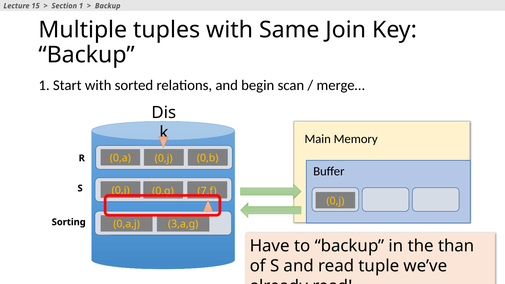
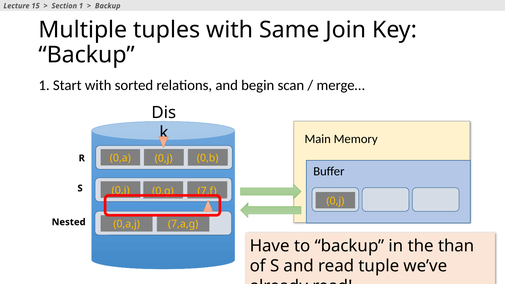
Sorting: Sorting -> Nested (69, 222)
3,a,g: 3,a,g -> 7,a,g (183, 224)
